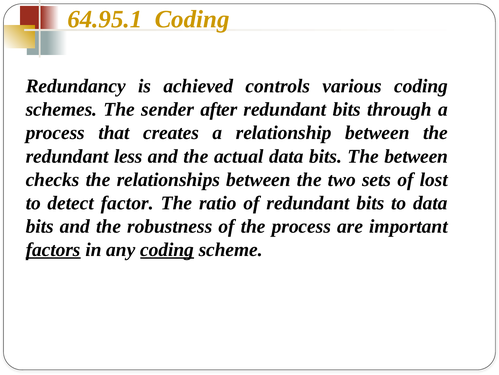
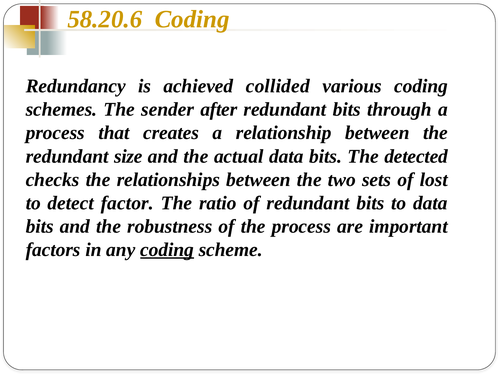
64.95.1: 64.95.1 -> 58.20.6 (105, 19)
controls: controls -> collided (278, 86)
less: less -> size (128, 156)
The between: between -> detected (416, 156)
factors underline: present -> none (53, 249)
